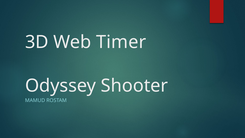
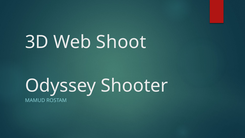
Timer: Timer -> Shoot (121, 42)
